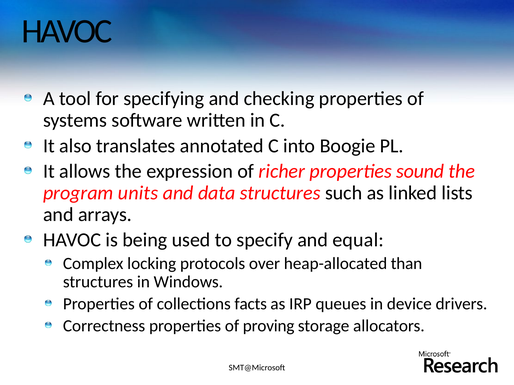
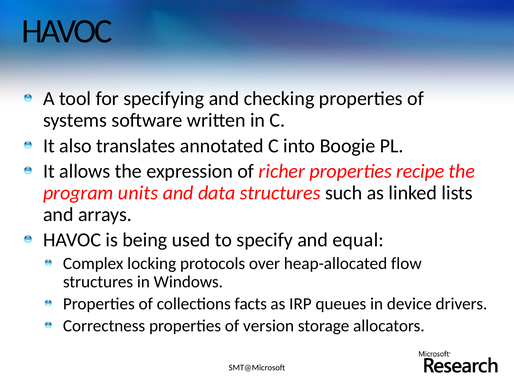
sound: sound -> recipe (420, 172)
than: than -> flow (406, 264)
proving: proving -> version (269, 326)
